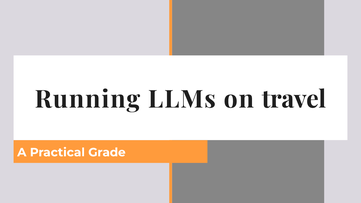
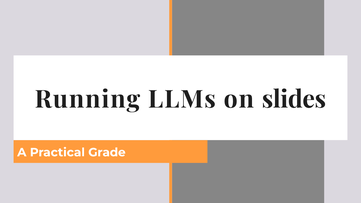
travel: travel -> slides (294, 100)
